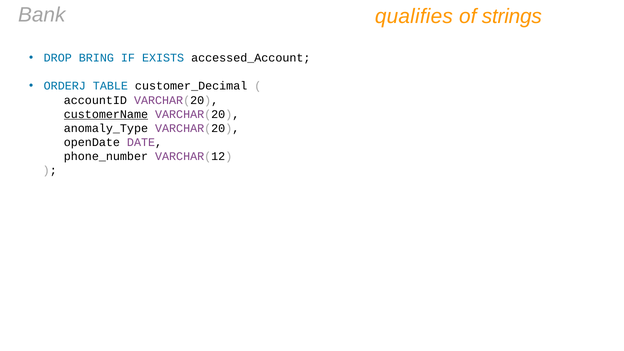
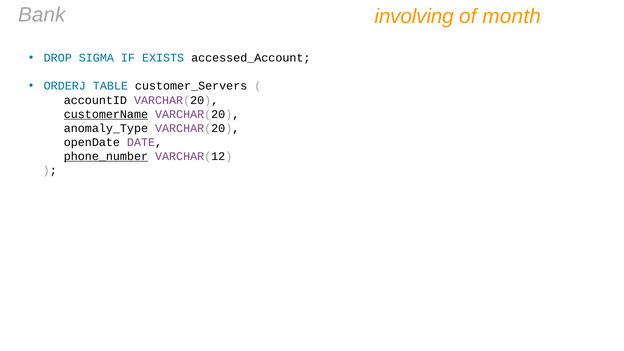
qualifies: qualifies -> involving (414, 16)
strings: strings -> month (512, 16)
BRING: BRING -> SIGMA (96, 58)
customer_Decimal: customer_Decimal -> customer_Servers (191, 86)
phone_number underline: none -> present (106, 156)
